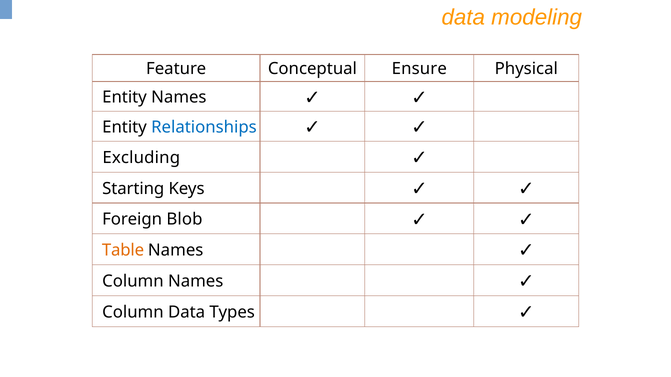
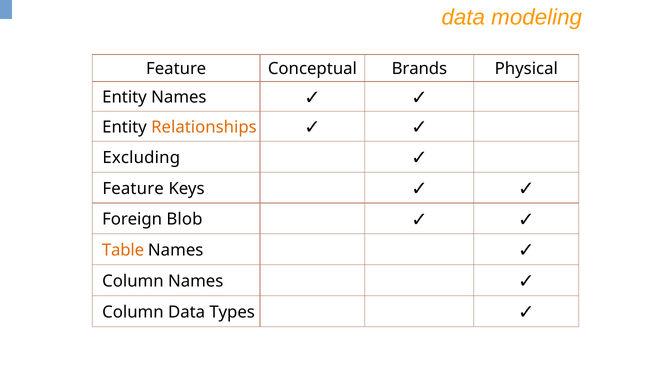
Ensure: Ensure -> Brands (419, 69)
Relationships colour: blue -> orange (204, 127)
Starting: Starting -> Feature (133, 189)
